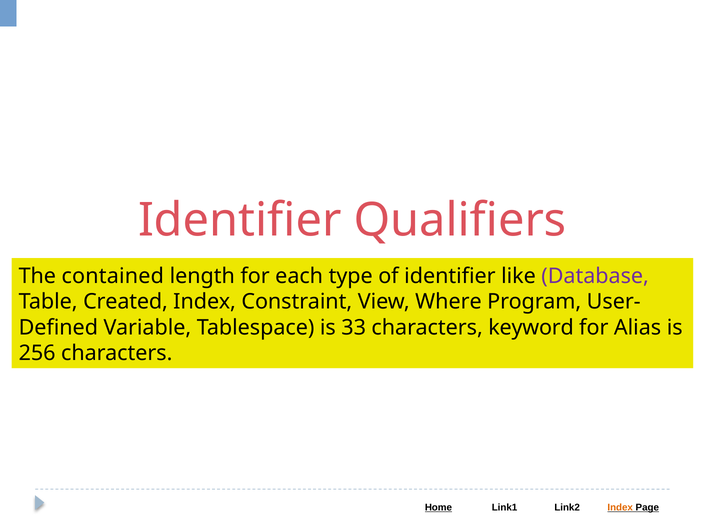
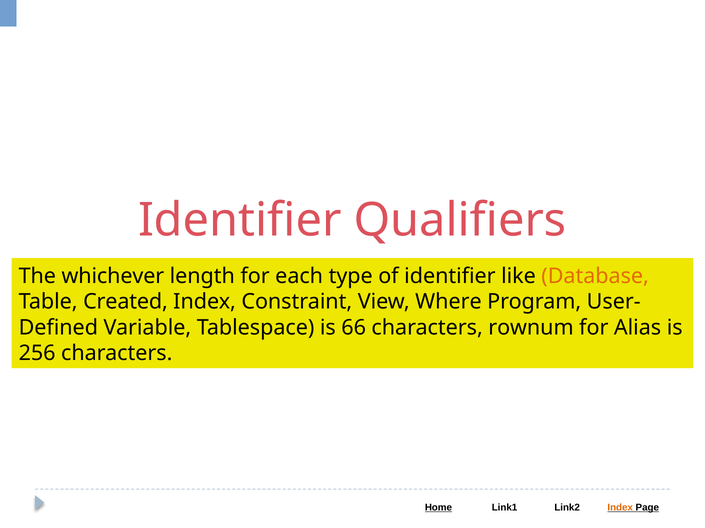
contained: contained -> whichever (113, 276)
Database colour: purple -> orange (595, 276)
33: 33 -> 66 (354, 328)
keyword: keyword -> rownum (531, 328)
